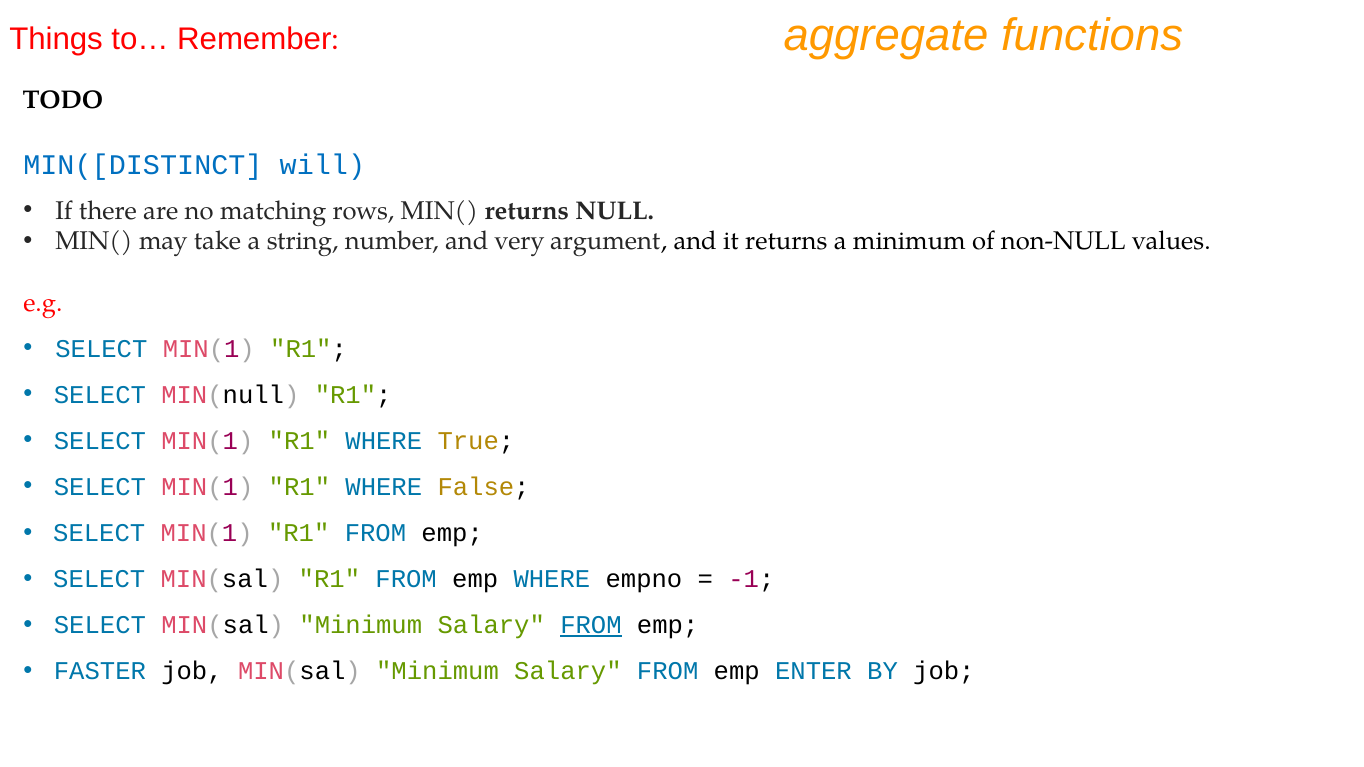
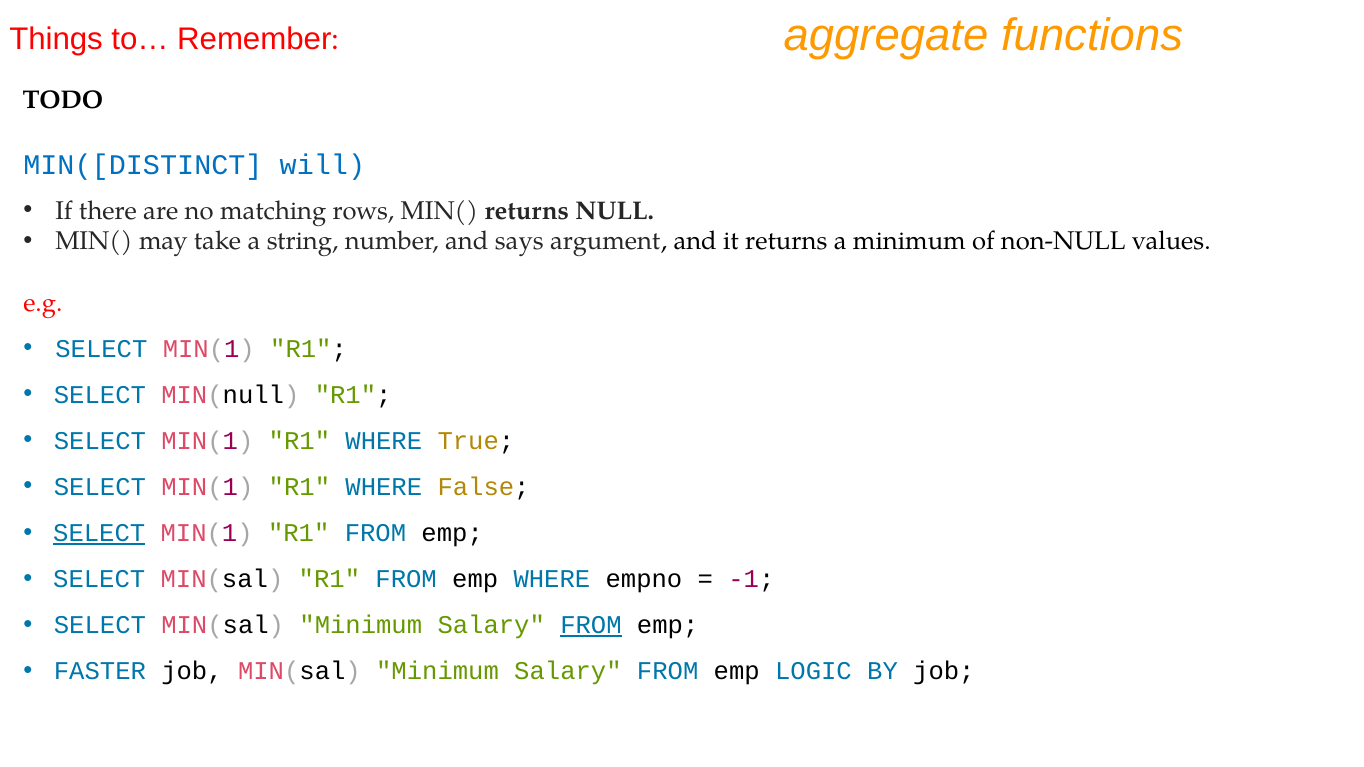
very: very -> says (519, 242)
SELECT underline: none -> present (99, 533)
ENTER: ENTER -> LOGIC (813, 671)
